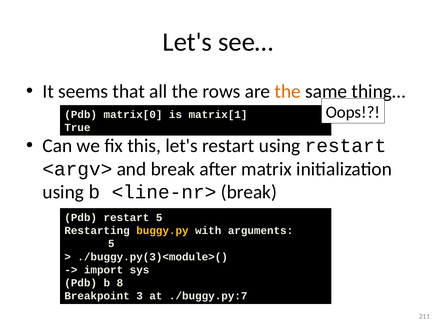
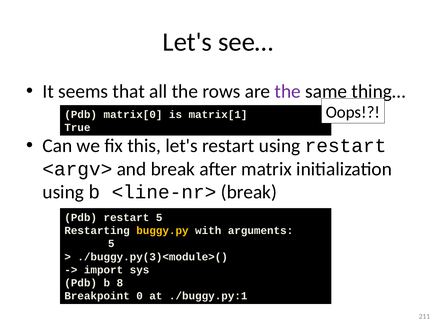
the colour: orange -> purple (288, 91)
3: 3 -> 0 (140, 296)
./buggy.py:7: ./buggy.py:7 -> ./buggy.py:1 (208, 296)
